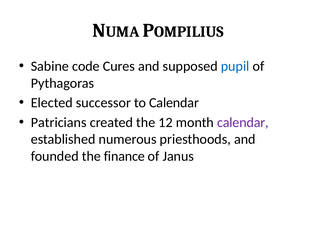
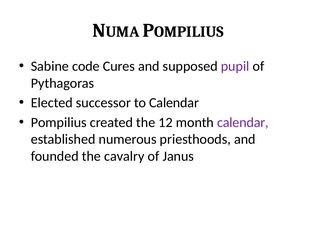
pupil colour: blue -> purple (235, 66)
Patricians: Patricians -> Pompilius (59, 122)
finance: finance -> cavalry (124, 156)
